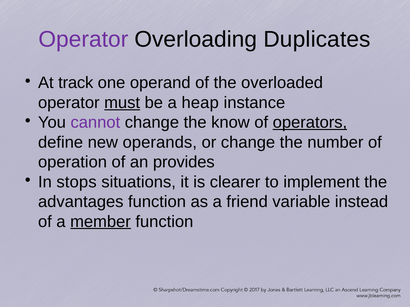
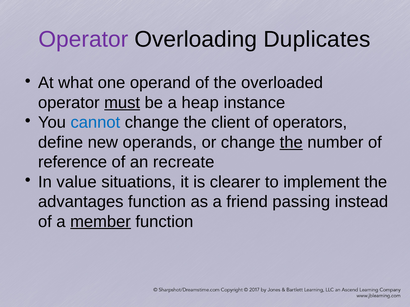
track: track -> what (76, 83)
cannot colour: purple -> blue (95, 123)
know: know -> client (230, 123)
operators underline: present -> none (310, 123)
the underline: none -> present (291, 143)
operation: operation -> reference (73, 162)
provides: provides -> recreate (184, 162)
stops: stops -> value (77, 182)
variable: variable -> passing (301, 202)
